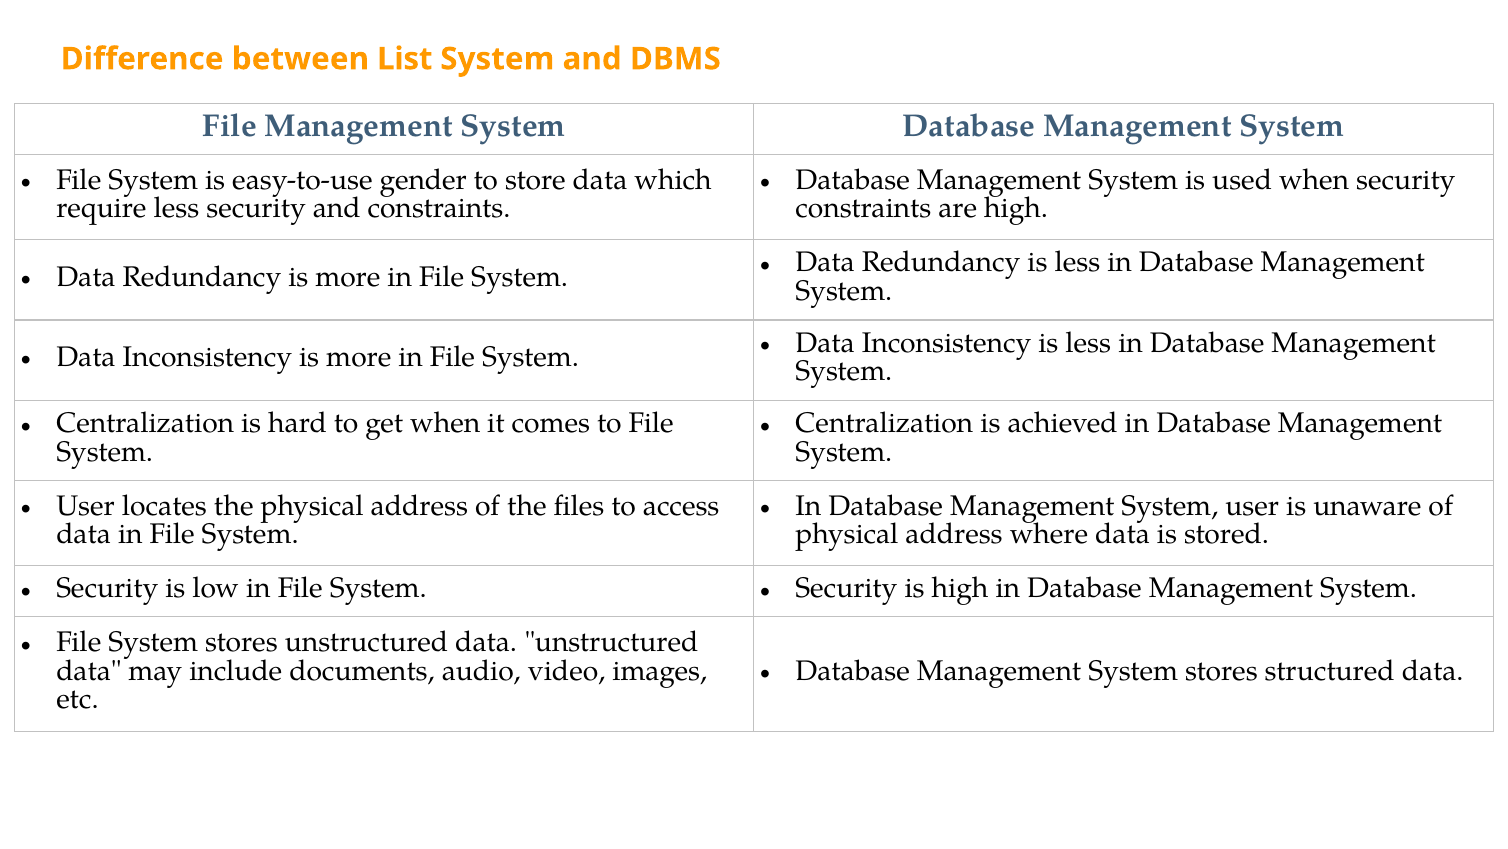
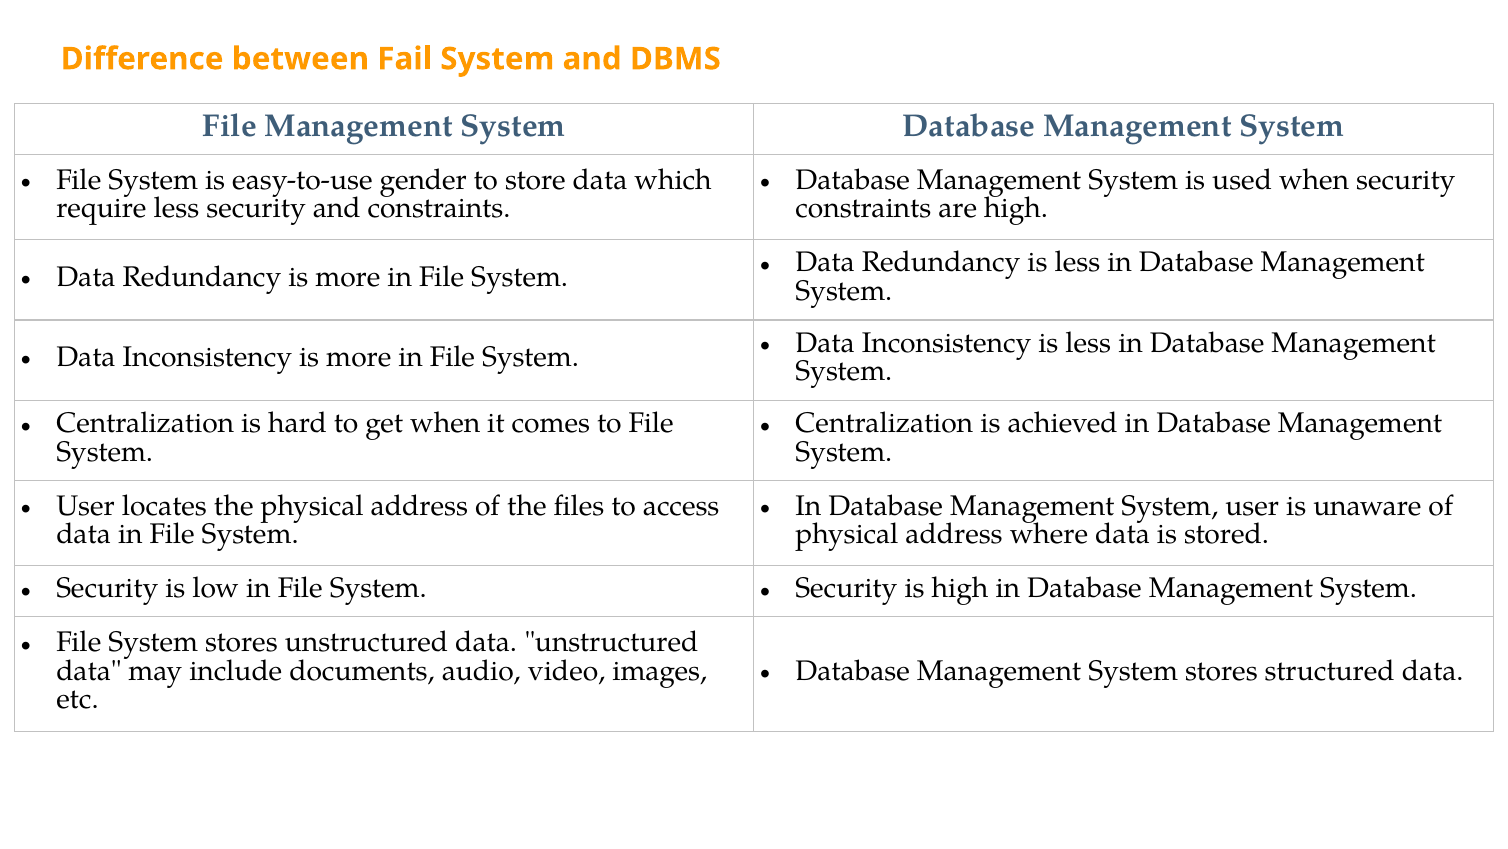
List: List -> Fail (405, 59)
